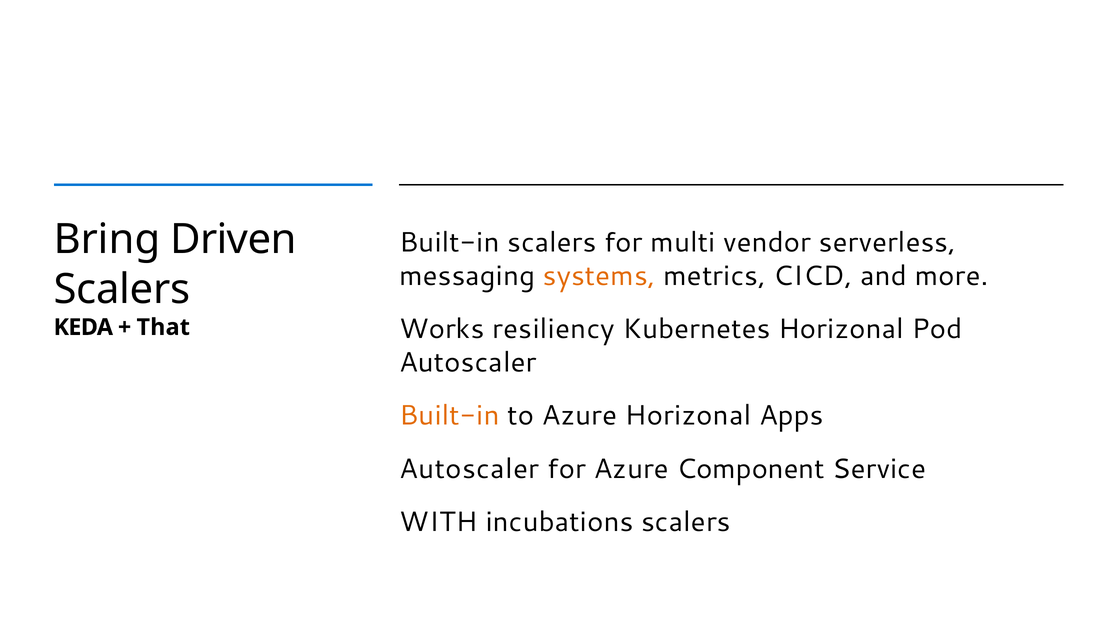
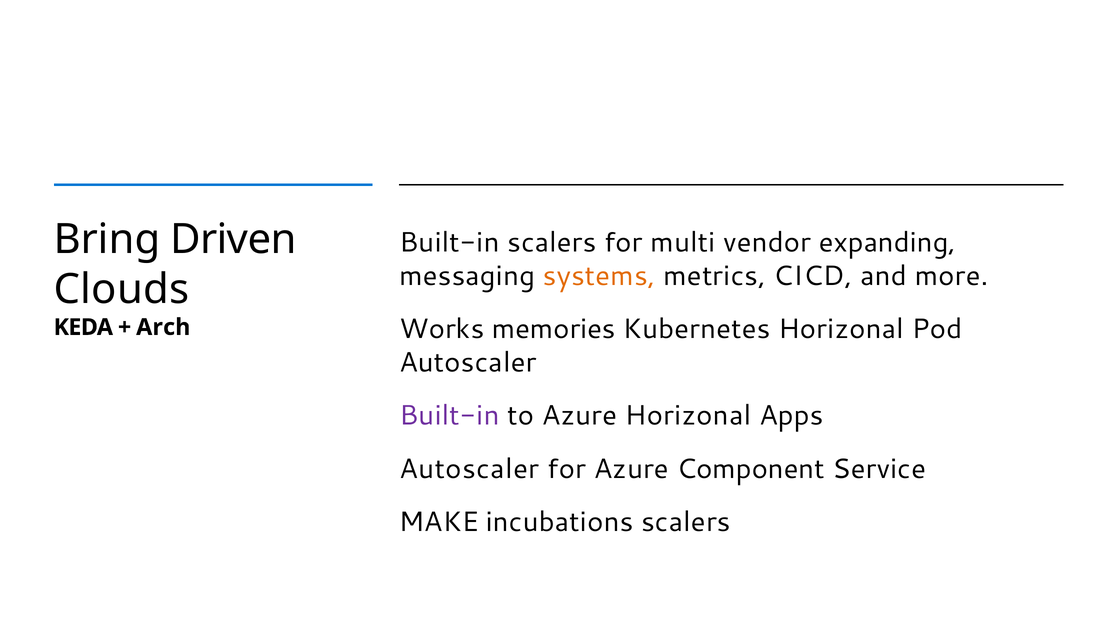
serverless: serverless -> expanding (888, 243)
Scalers: Scalers -> Clouds (122, 290)
resiliency: resiliency -> memories (554, 329)
That: That -> Arch (163, 327)
Built-in colour: orange -> purple (449, 416)
WITH: WITH -> MAKE (439, 522)
